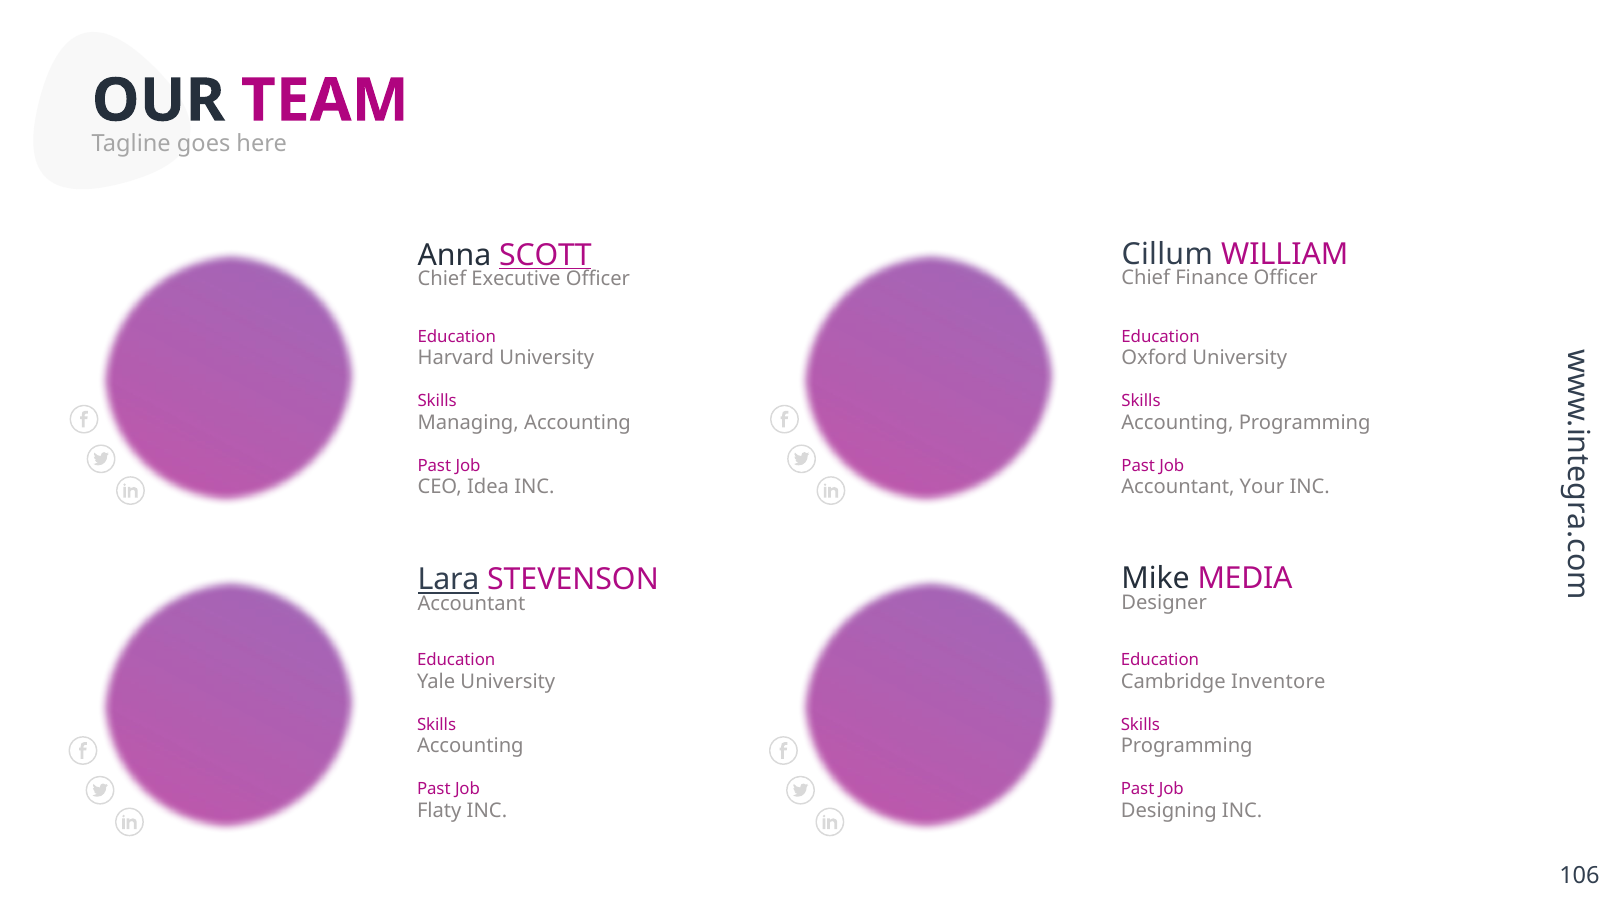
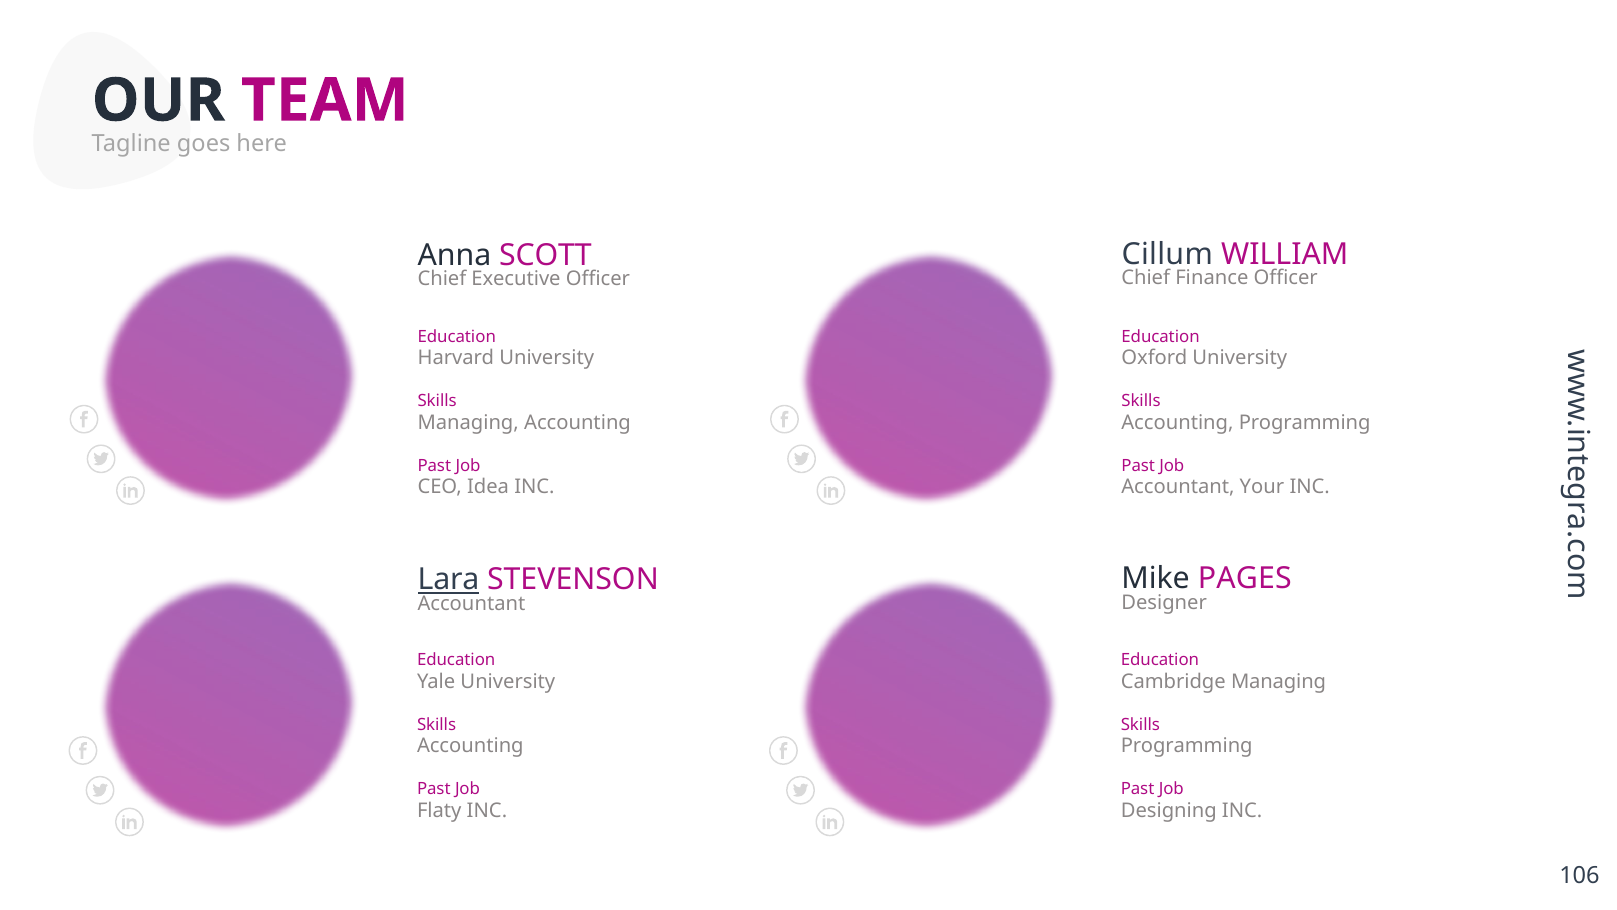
SCOTT underline: present -> none (545, 255)
MEDIA: MEDIA -> PAGES (1245, 579)
Cambridge Inventore: Inventore -> Managing (1279, 682)
